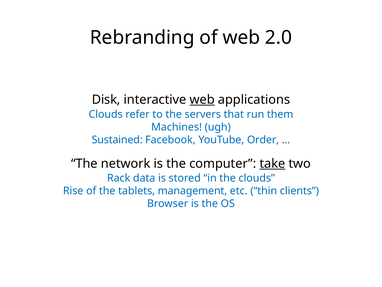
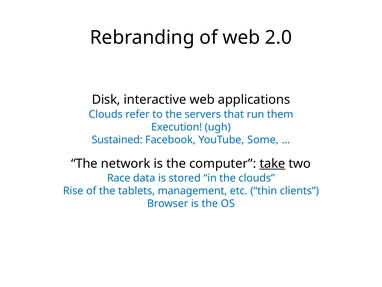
web underline: present -> none (202, 100)
Machines: Machines -> Execution (177, 127)
Order: Order -> Some (263, 140)
Rack: Rack -> Race (119, 178)
